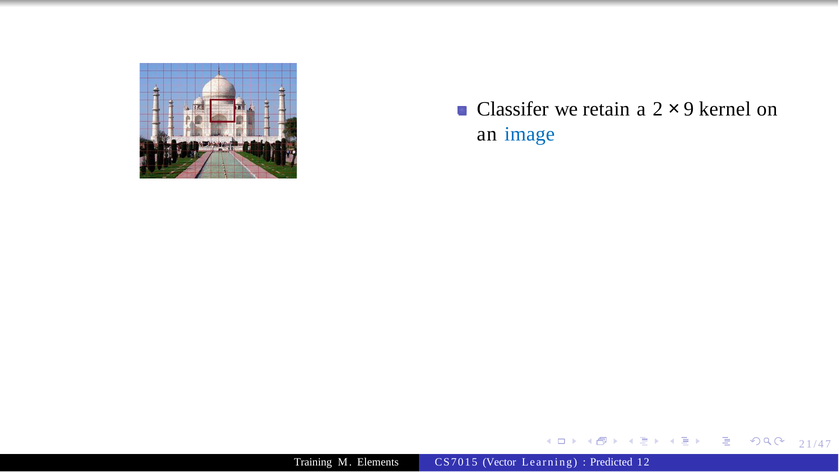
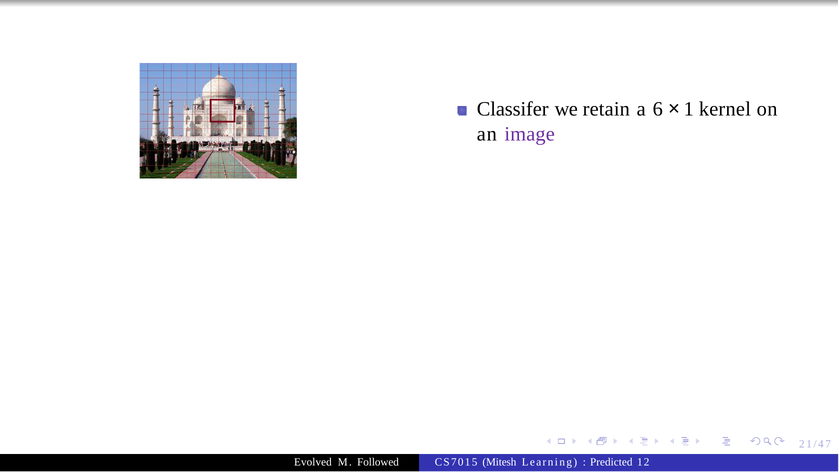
2: 2 -> 6 (658, 109)
9: 9 -> 1 (689, 109)
image colour: blue -> purple (530, 134)
Training: Training -> Evolved (313, 462)
Elements: Elements -> Followed (378, 462)
Vector: Vector -> Mitesh (499, 462)
